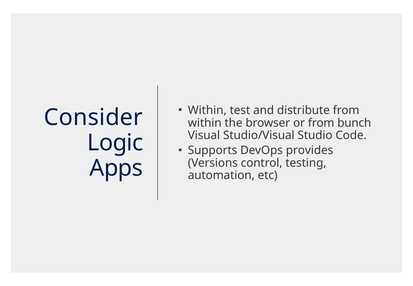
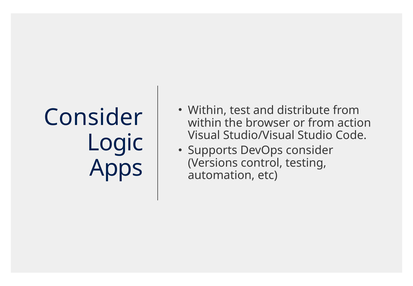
bunch: bunch -> action (354, 123)
DevOps provides: provides -> consider (310, 150)
